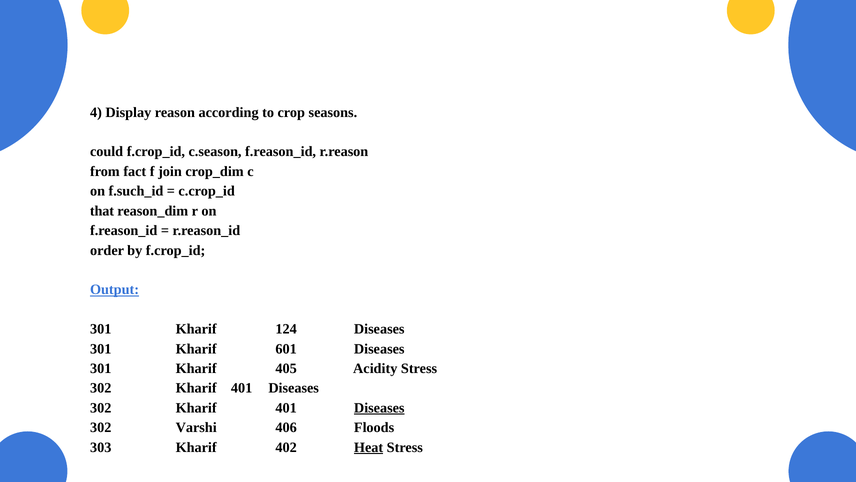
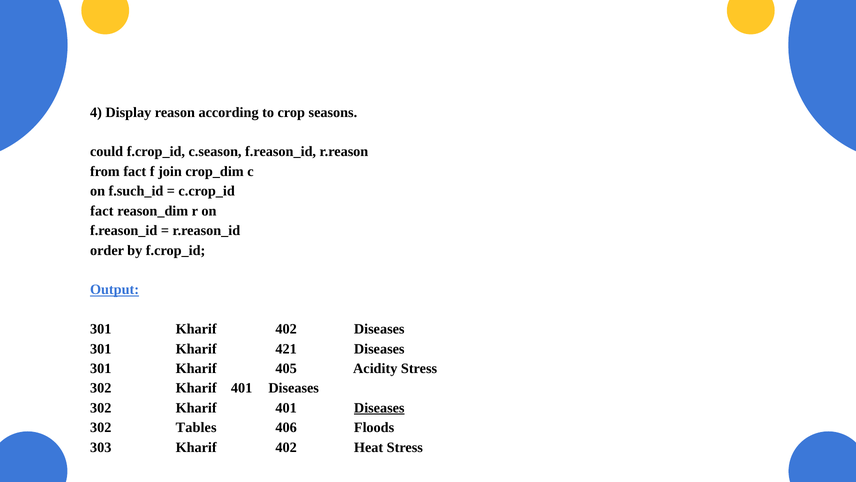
that: that -> fact (102, 211)
301 Kharif 124: 124 -> 402 (286, 329)
601: 601 -> 421 (286, 348)
Varshi: Varshi -> Tables (196, 427)
Heat underline: present -> none (369, 447)
